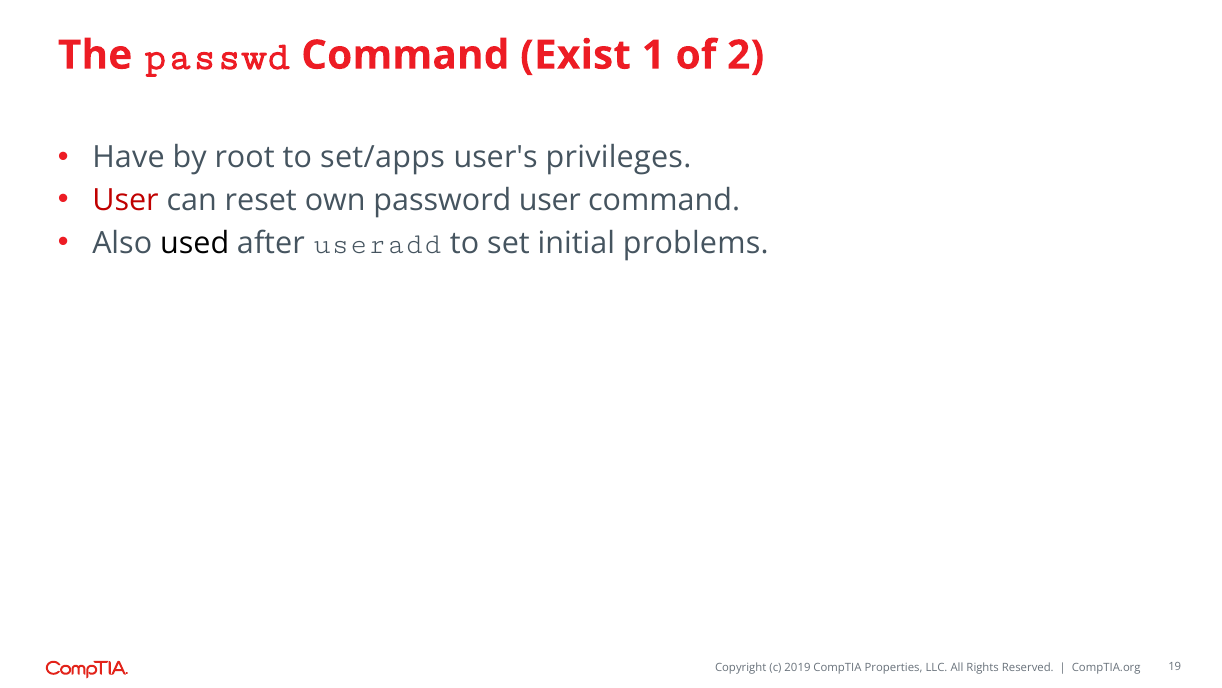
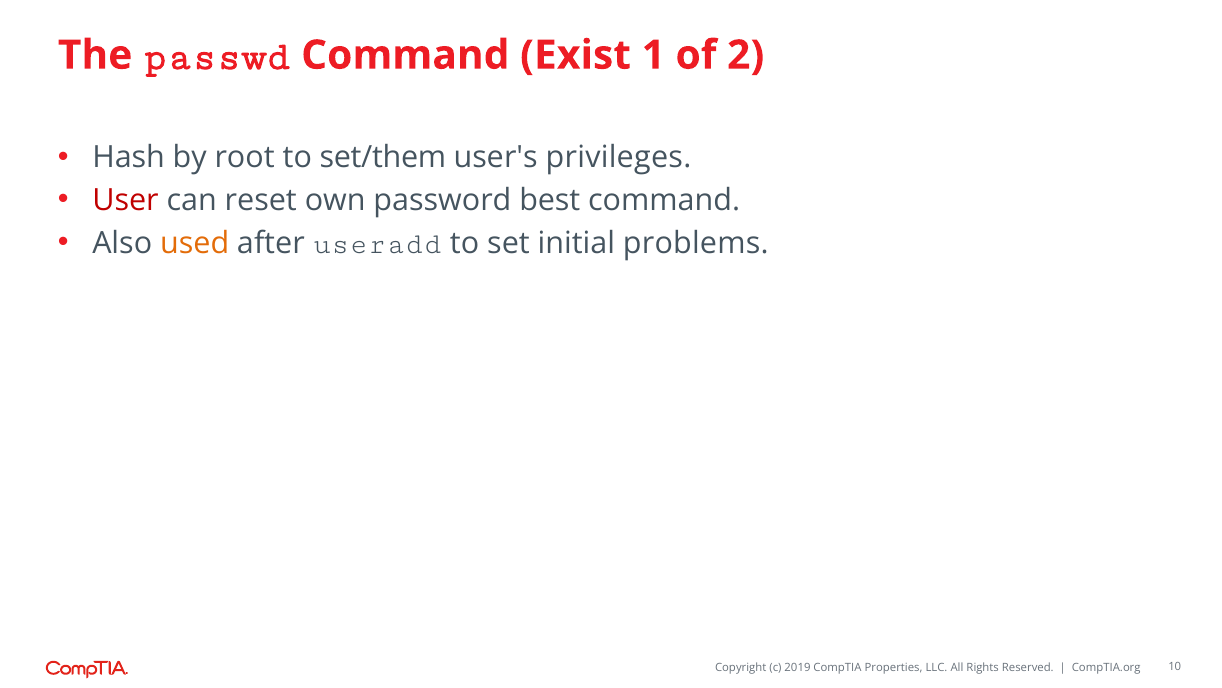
Have: Have -> Hash (129, 158)
set/apps: set/apps -> set/them (383, 158)
password user: user -> best (550, 200)
used colour: black -> orange (195, 243)
19: 19 -> 10 (1175, 666)
